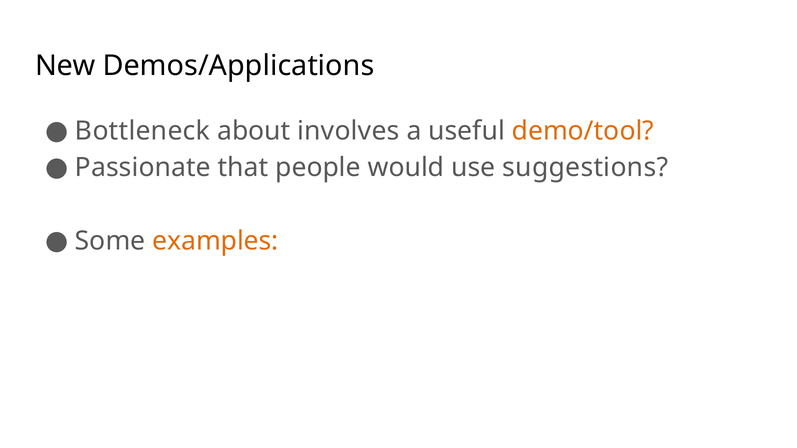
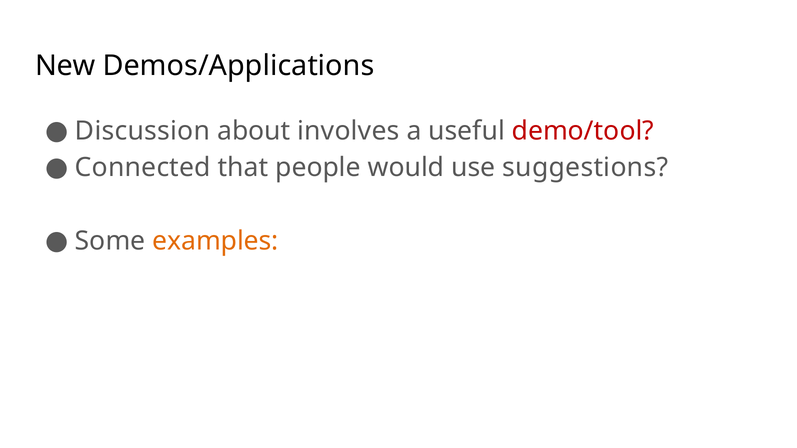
Bottleneck: Bottleneck -> Discussion (142, 131)
demo/tool colour: orange -> red (583, 131)
Passionate: Passionate -> Connected (143, 168)
